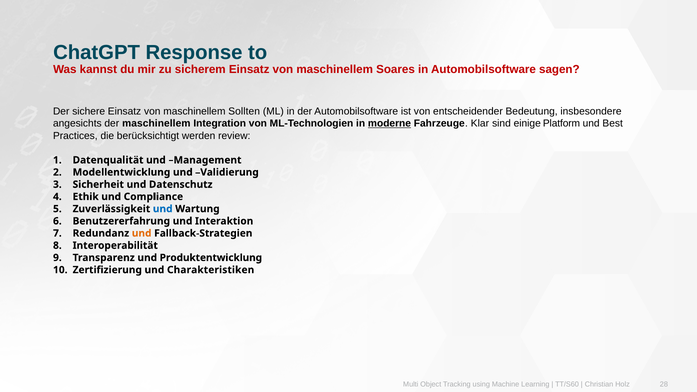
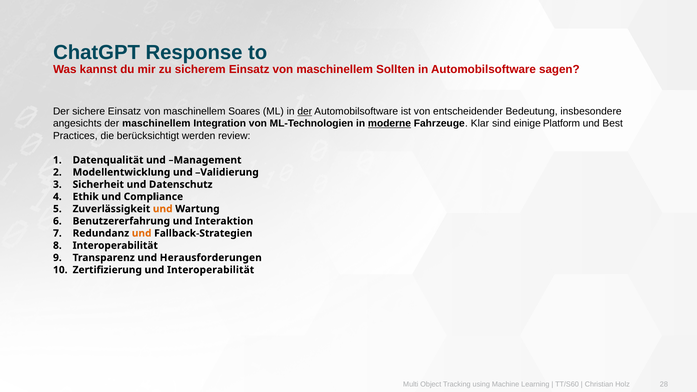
Soares: Soares -> Sollten (396, 70)
Sollten: Sollten -> Soares (244, 111)
der underline: none -> present (305, 111)
und colour: blue -> orange (163, 209)
Produktentwicklung: Produktentwicklung -> Herausforderungen (211, 258)
und Charakteristiken: Charakteristiken -> Interoperabilität (211, 270)
